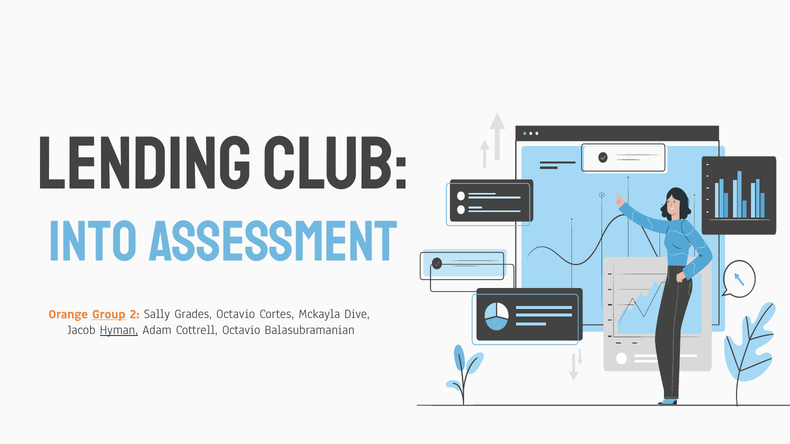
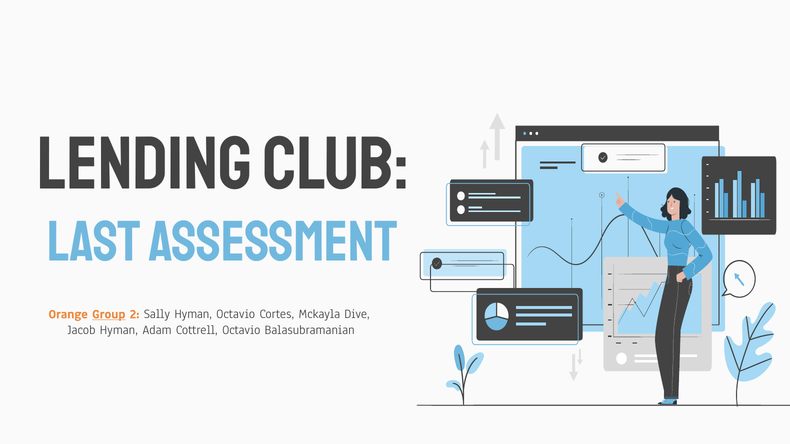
Into: Into -> Last (94, 242)
Sally Grades: Grades -> Hyman (193, 314)
Hyman underline: present -> none (119, 330)
